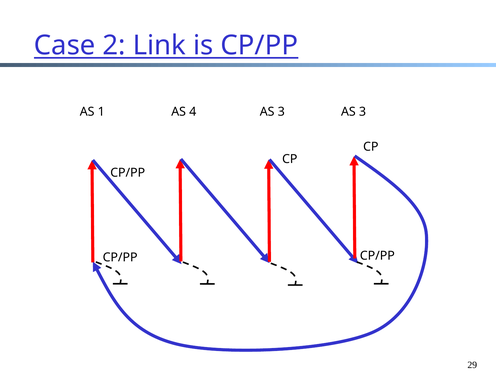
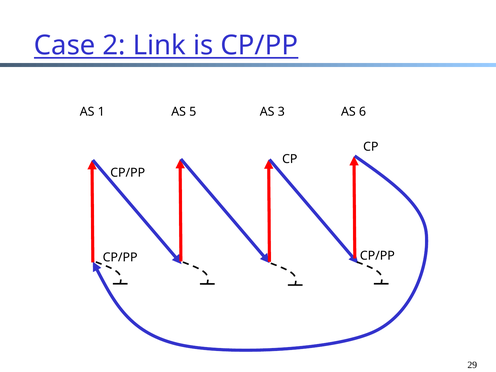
4: 4 -> 5 (193, 112)
3 AS 3: 3 -> 6 (363, 112)
